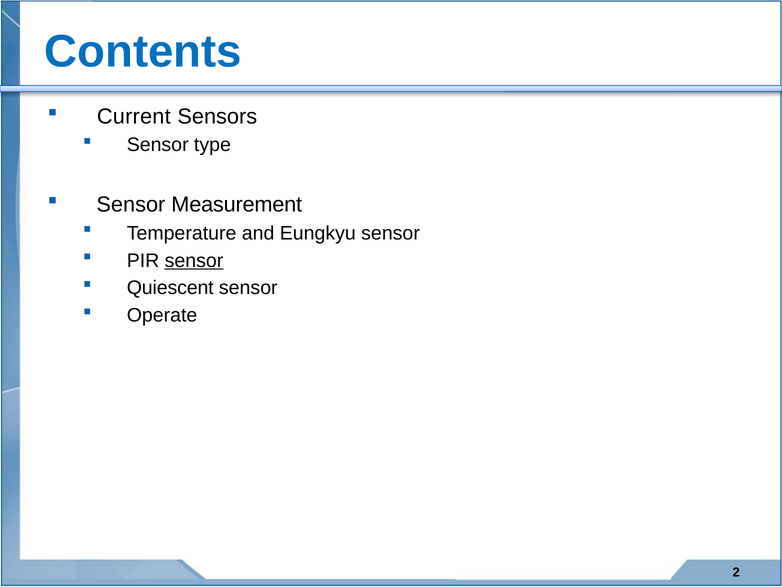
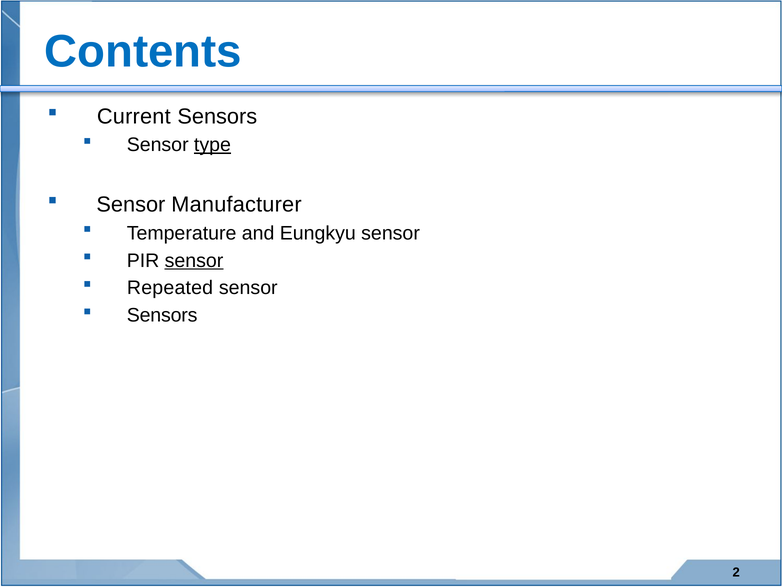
type underline: none -> present (212, 145)
Measurement: Measurement -> Manufacturer (236, 205)
Quiescent: Quiescent -> Repeated (170, 288)
Operate: Operate -> Sensors (162, 315)
